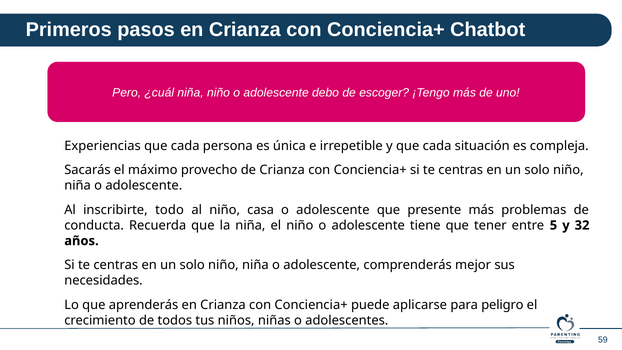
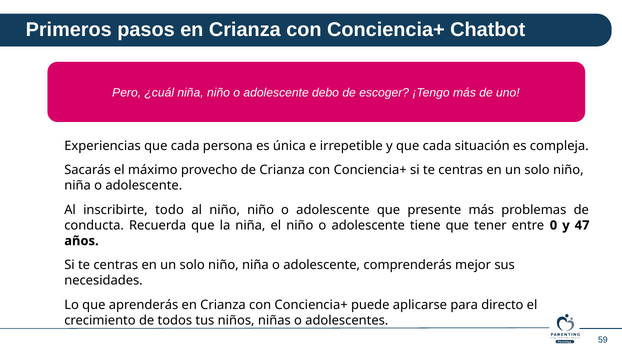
niño casa: casa -> niño (261, 210)
5: 5 -> 0 (553, 225)
32: 32 -> 47 (582, 225)
peligro: peligro -> directo (502, 305)
